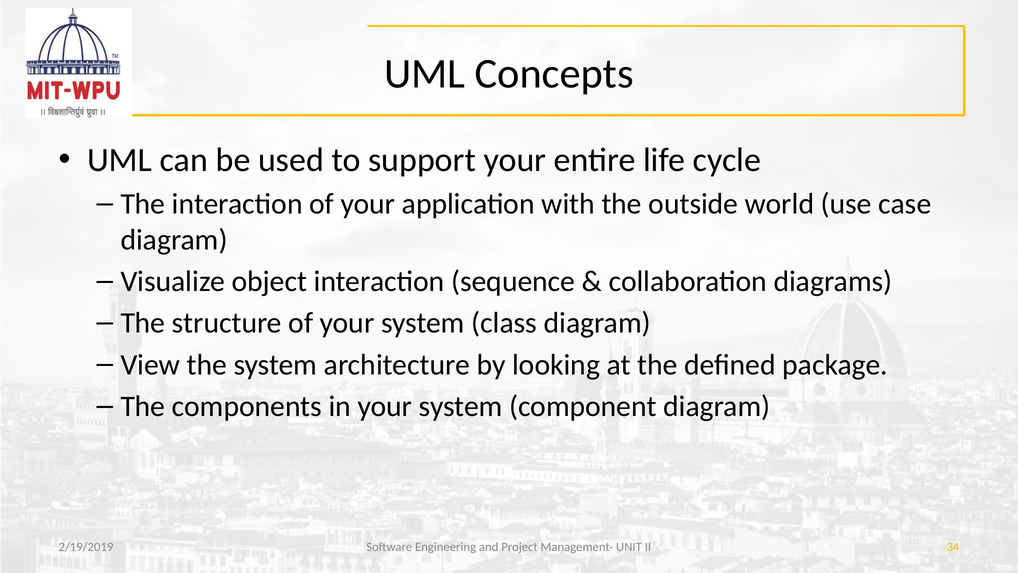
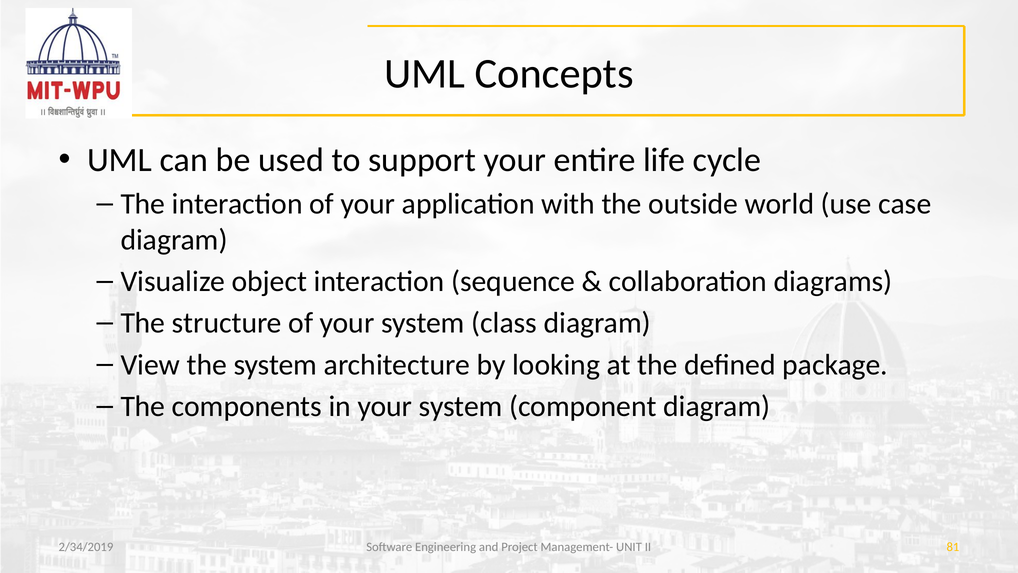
2/19/2019: 2/19/2019 -> 2/34/2019 (86, 547)
34: 34 -> 81 (953, 547)
